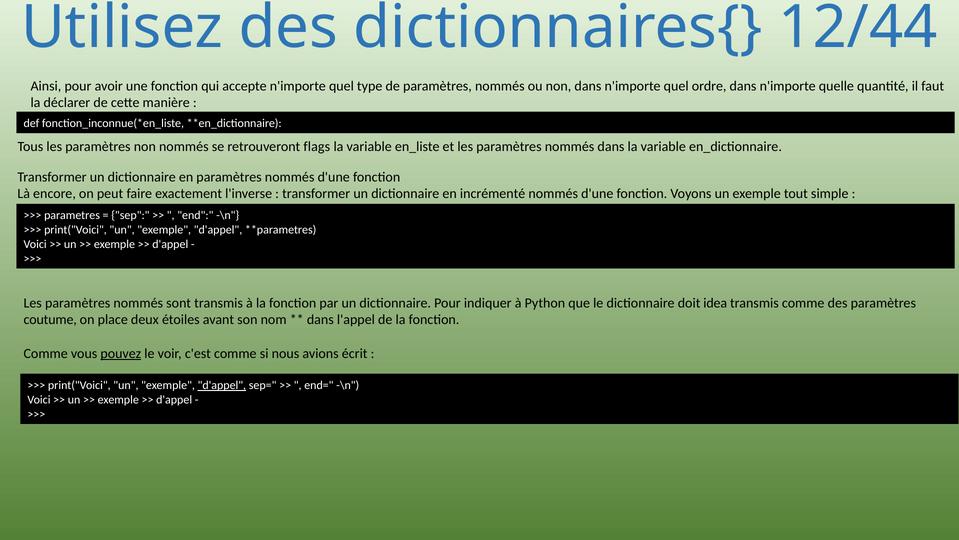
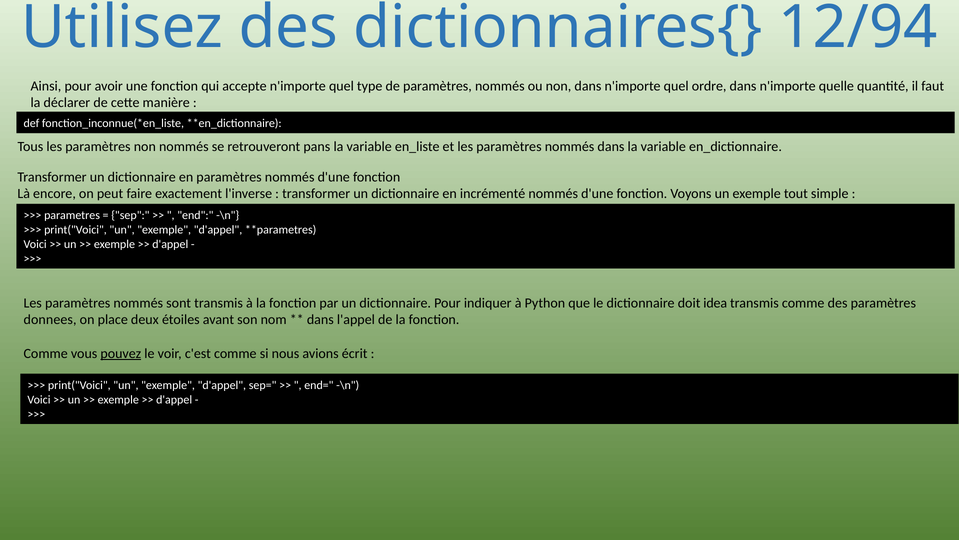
12/44: 12/44 -> 12/94 (858, 27)
flags: flags -> pans (317, 146)
coutume: coutume -> donnees (50, 320)
d'appel underline: present -> none (222, 385)
